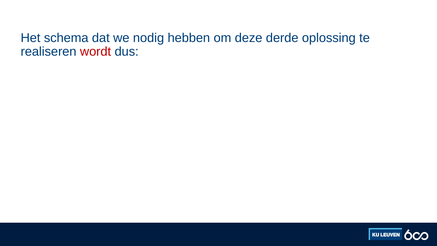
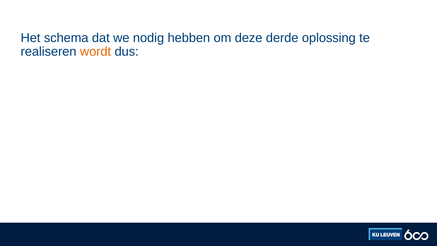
wordt colour: red -> orange (96, 52)
